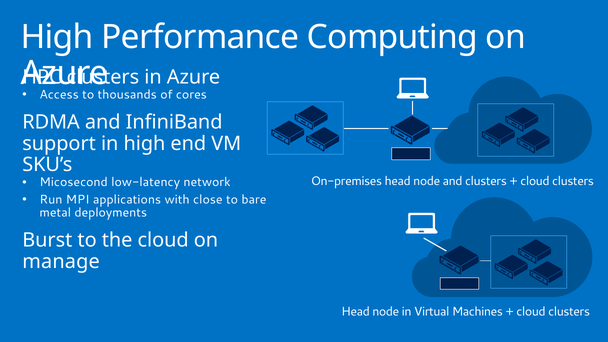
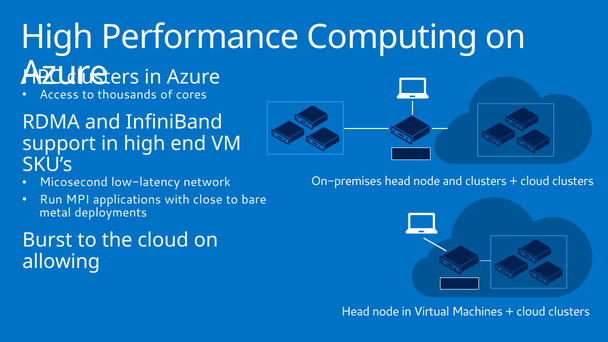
manage: manage -> allowing (61, 262)
